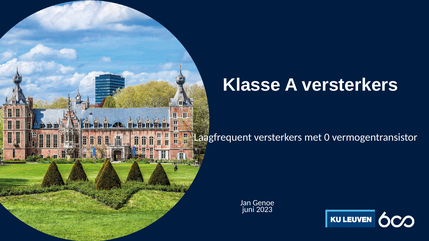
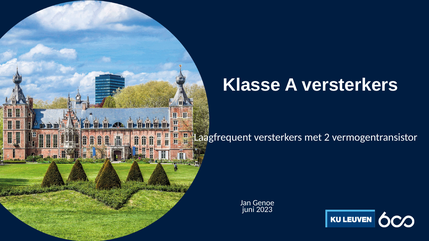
0: 0 -> 2 (327, 137)
